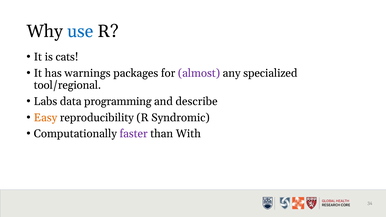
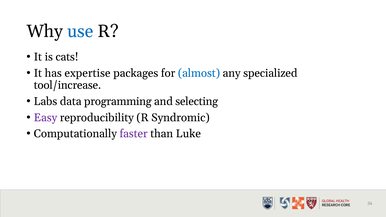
warnings: warnings -> expertise (88, 73)
almost colour: purple -> blue (199, 73)
tool/regional: tool/regional -> tool/increase (67, 85)
describe: describe -> selecting (197, 101)
Easy colour: orange -> purple (45, 118)
With: With -> Luke (188, 134)
